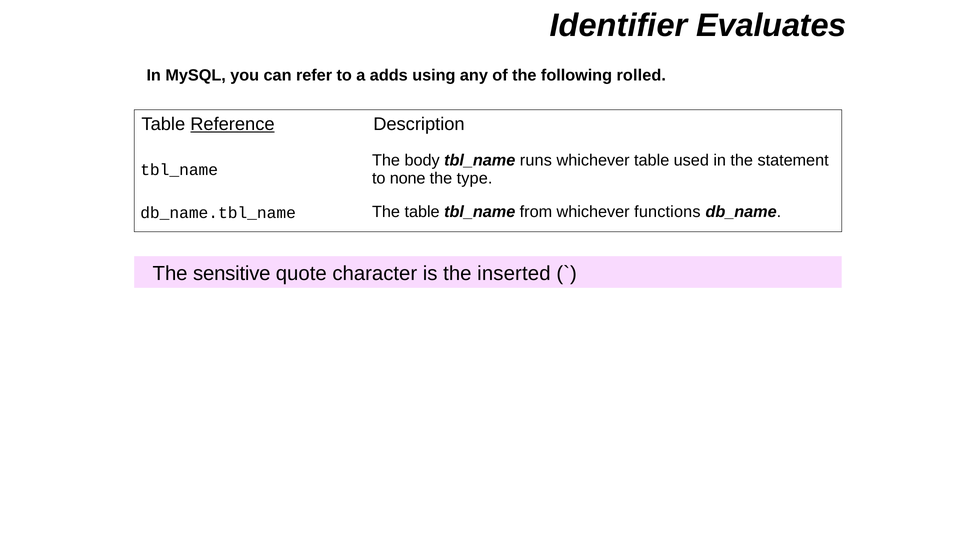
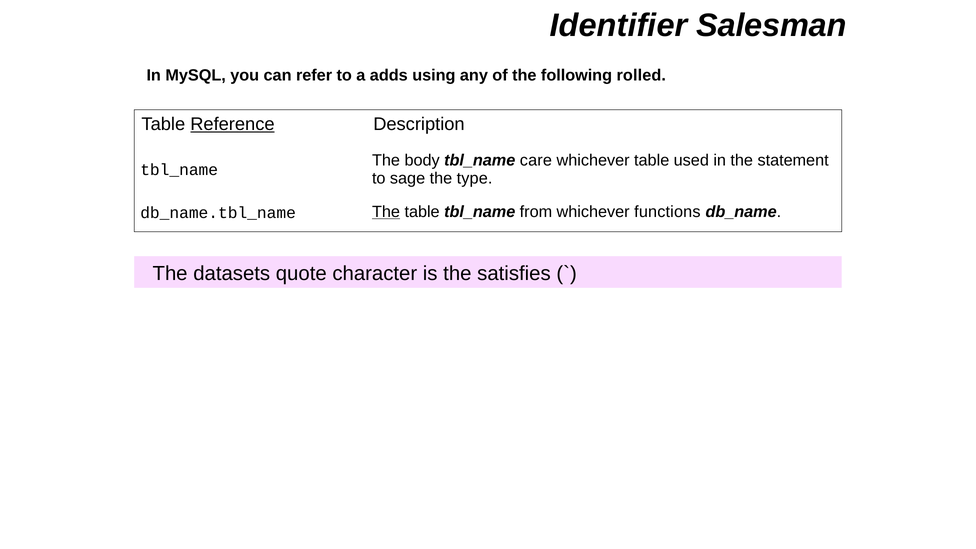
Evaluates: Evaluates -> Salesman (771, 25)
runs: runs -> care (536, 161)
none: none -> sage (408, 179)
The underline: none -> present (386, 212)
sensitive: sensitive -> datasets (232, 273)
inserted: inserted -> satisfies (514, 273)
